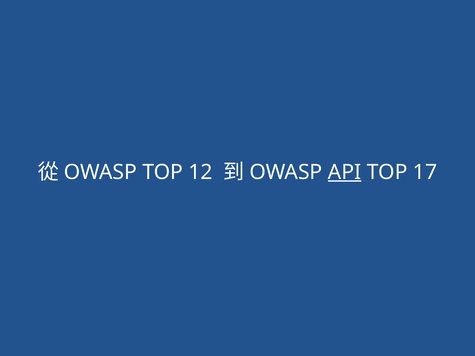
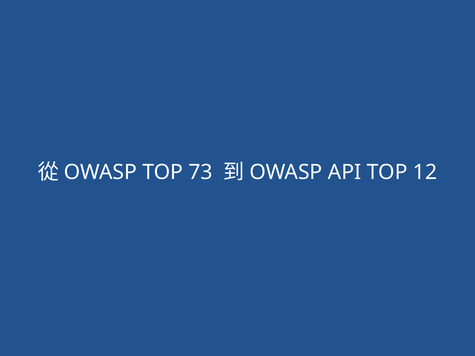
12: 12 -> 73 (201, 172)
API underline: present -> none (345, 172)
17: 17 -> 12 (425, 172)
